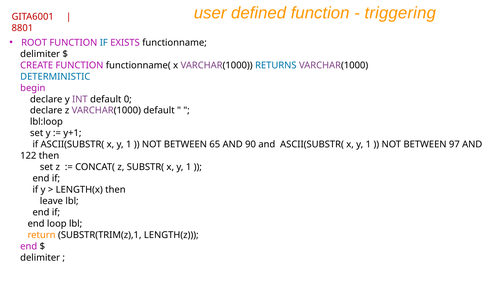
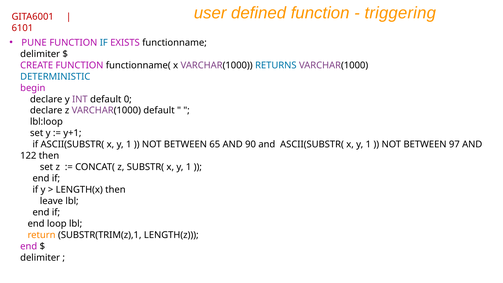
8801: 8801 -> 6101 (22, 28)
ROOT: ROOT -> PUNE (34, 43)
